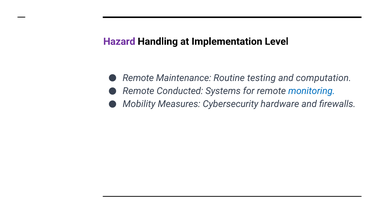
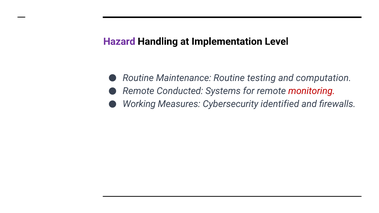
Remote: Remote -> Routine (138, 78)
monitoring colour: blue -> red (312, 91)
Mobility: Mobility -> Working (139, 104)
hardware: hardware -> identified (280, 104)
